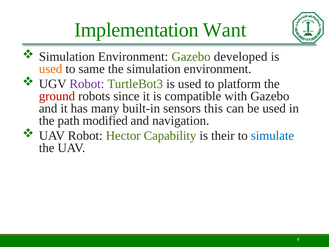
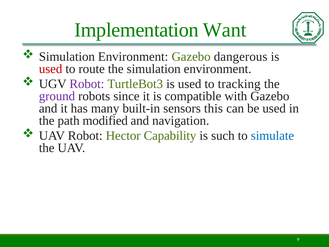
developed: developed -> dangerous (241, 57)
used colour: orange -> red (51, 69)
same: same -> route (92, 69)
platform: platform -> tracking (239, 84)
ground colour: red -> purple (57, 96)
their: their -> such (223, 135)
